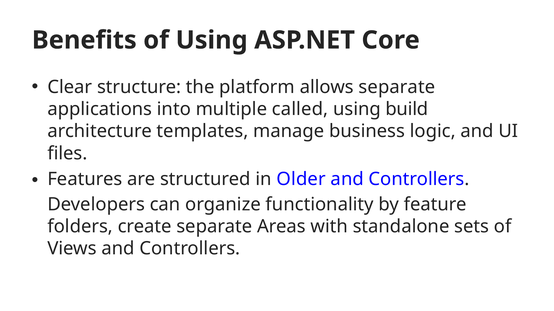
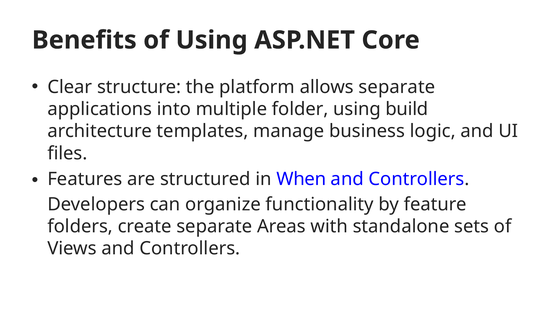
called: called -> folder (300, 109)
Older: Older -> When (301, 180)
